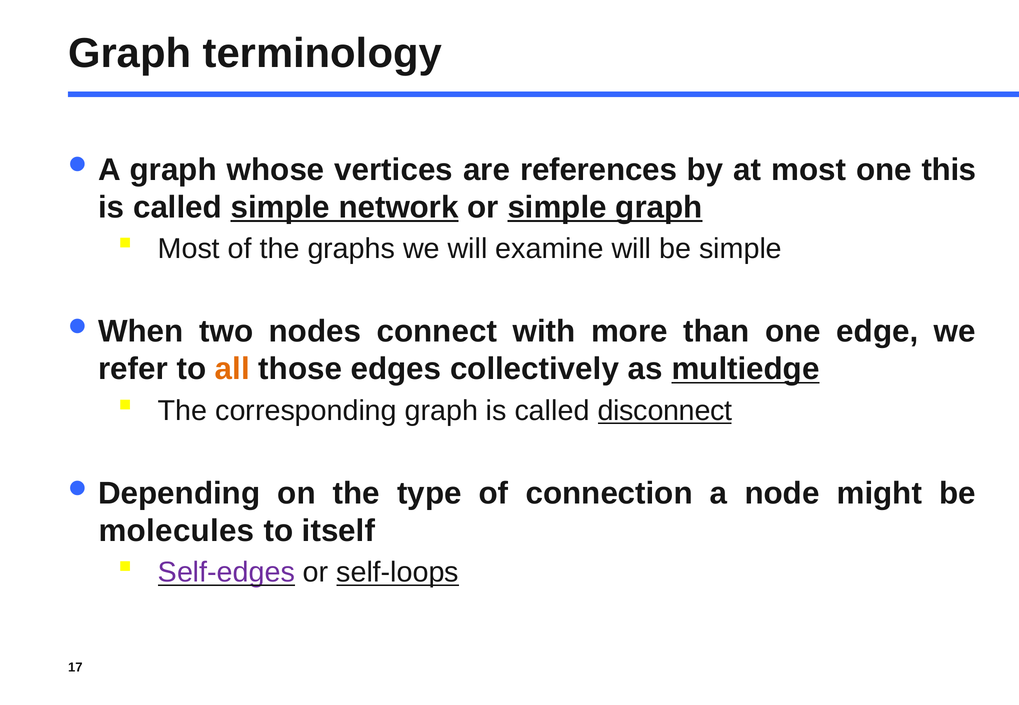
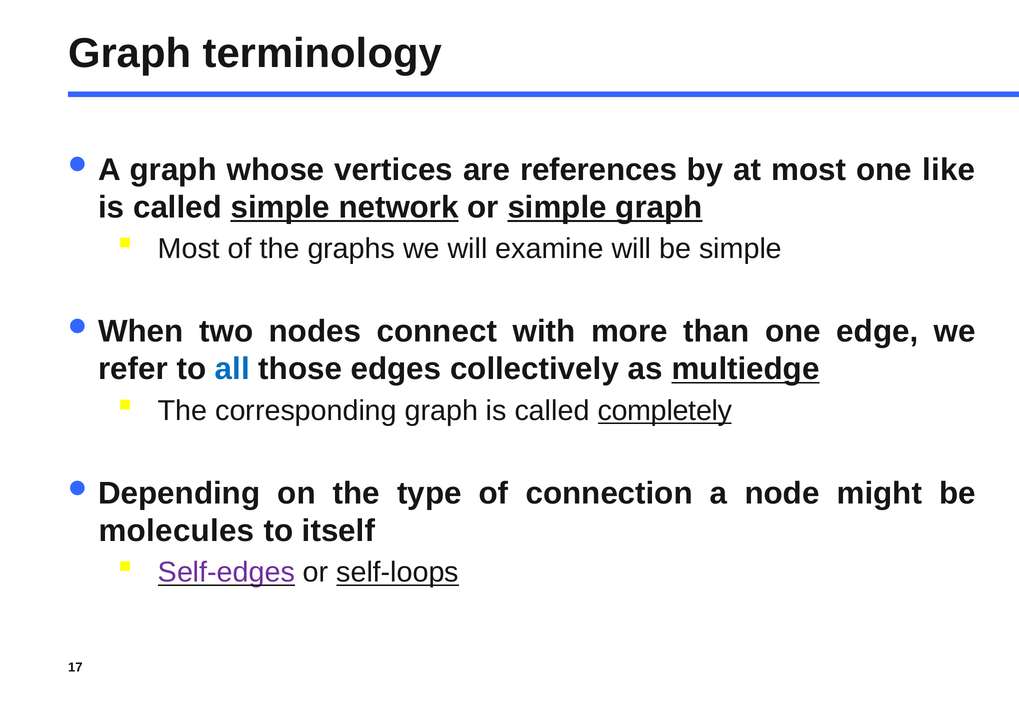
this: this -> like (949, 170)
all colour: orange -> blue (232, 369)
disconnect: disconnect -> completely (665, 411)
